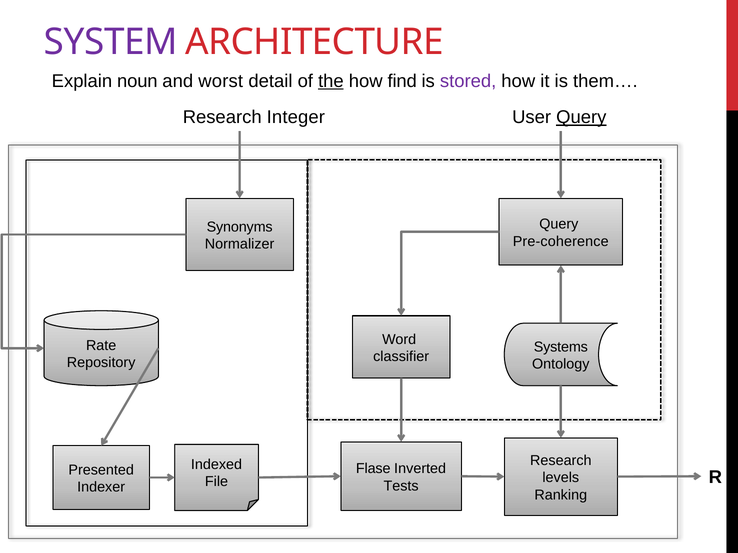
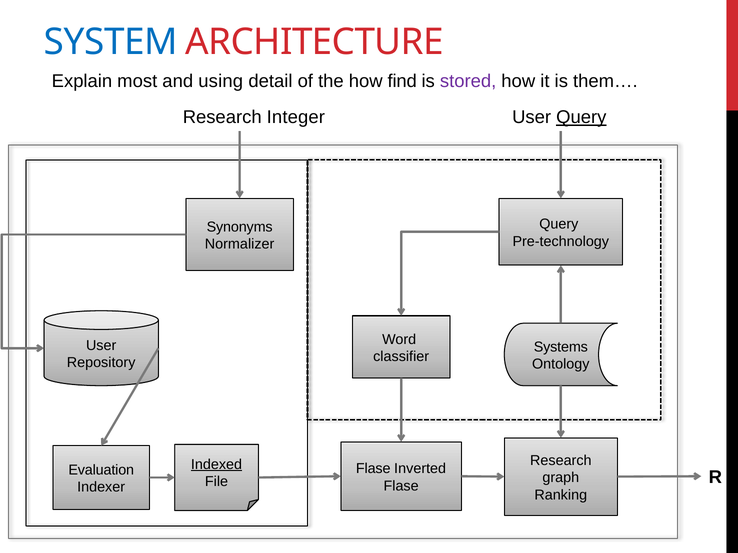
SYSTEM colour: purple -> blue (111, 42)
noun: noun -> most (137, 81)
worst: worst -> using (221, 81)
the underline: present -> none (331, 81)
Pre-coherence: Pre-coherence -> Pre-technology (561, 242)
Rate: Rate -> User (101, 346)
Indexed underline: none -> present (216, 465)
Presented: Presented -> Evaluation (101, 470)
levels: levels -> graph (561, 478)
Tests: Tests -> Flase (401, 486)
